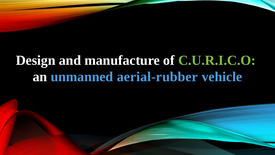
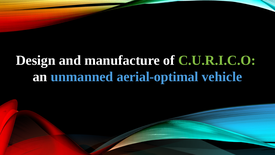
aerial-rubber: aerial-rubber -> aerial-optimal (158, 77)
